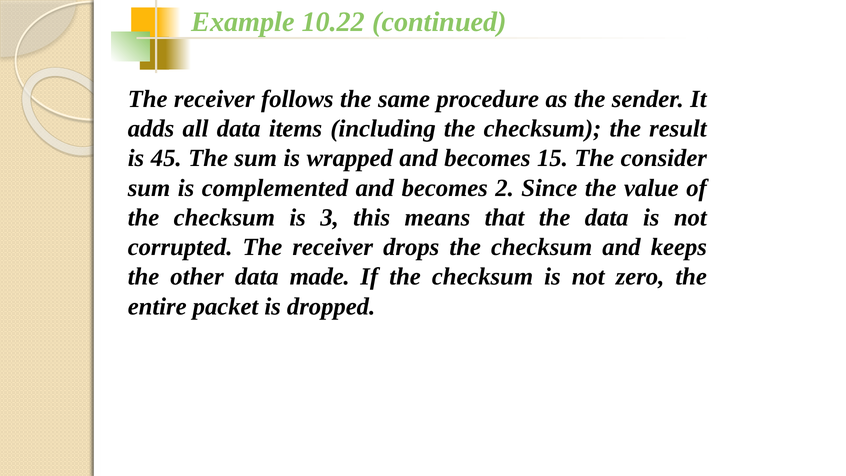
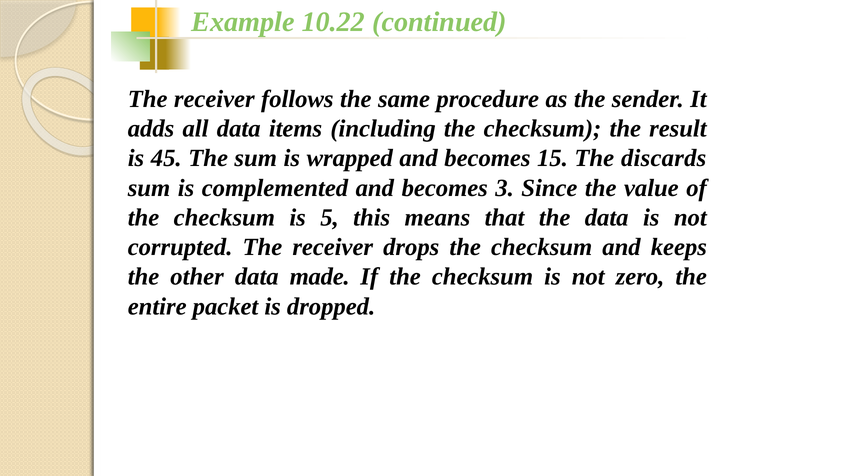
consider: consider -> discards (664, 158)
2: 2 -> 3 (505, 188)
3: 3 -> 5 (330, 217)
